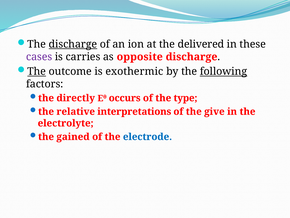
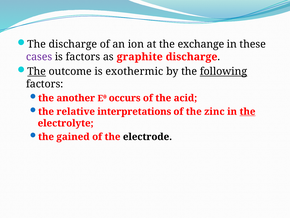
discharge underline: present -> none (73, 44)
delivered: delivered -> exchange (201, 44)
is carries: carries -> factors (83, 57)
opposite: opposite -> graphite (140, 57)
directly: directly -> another (76, 98)
type: type -> acid (185, 98)
give: give -> zinc (214, 111)
the underline: none -> present (248, 111)
electrode colour: blue -> black (147, 137)
